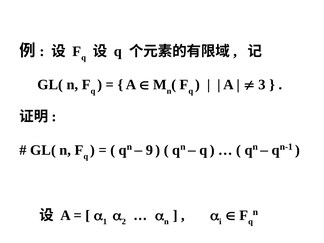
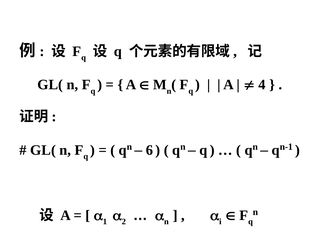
3: 3 -> 4 (262, 85)
9: 9 -> 6 (150, 150)
